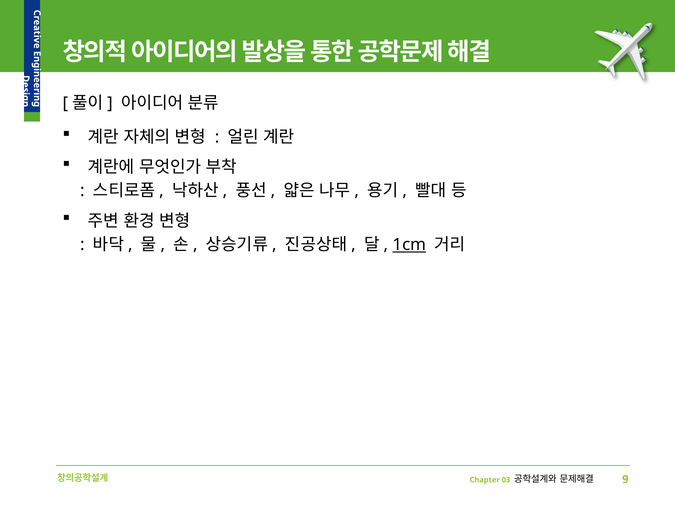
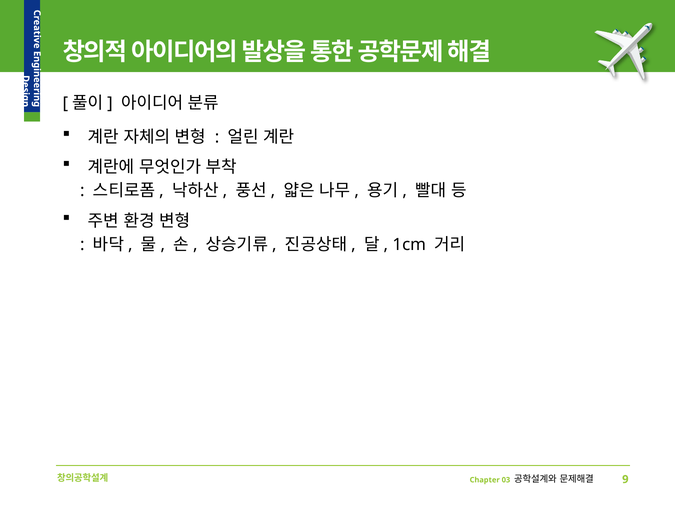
1cm underline: present -> none (409, 245)
